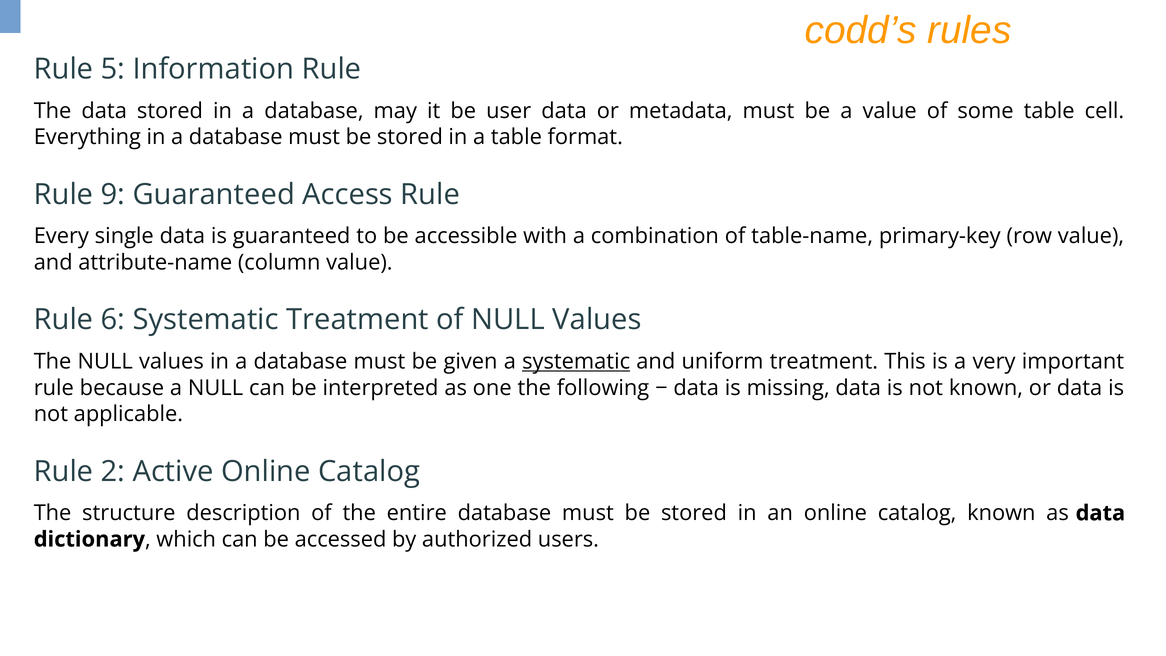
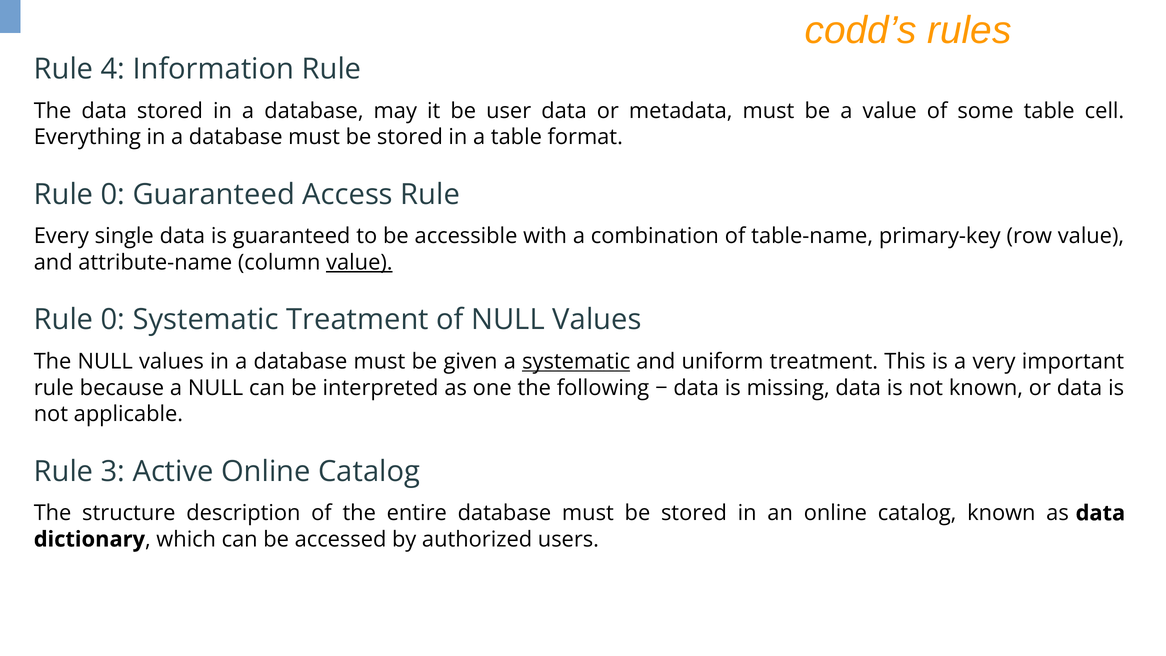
5: 5 -> 4 (113, 69)
9: 9 -> 0 (113, 194)
value underline: none -> present (359, 262)
6: 6 -> 0 (113, 320)
2: 2 -> 3 (113, 471)
